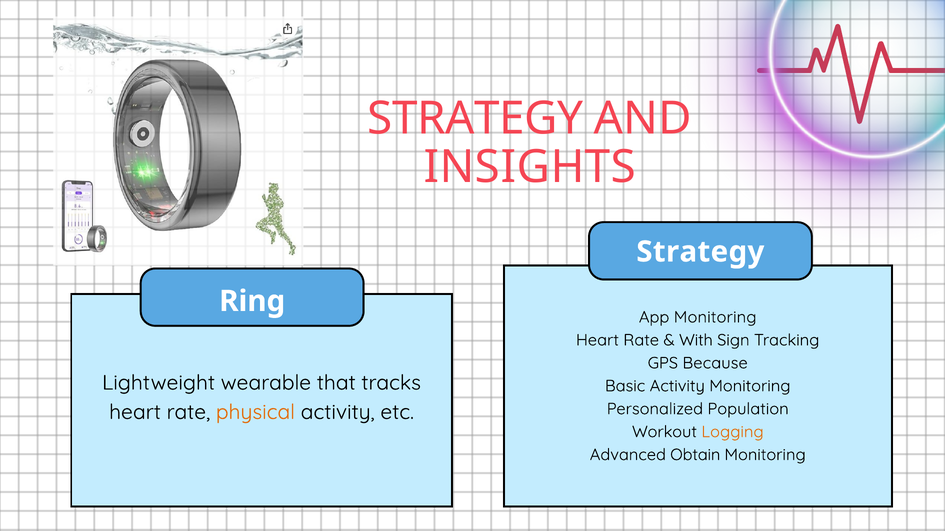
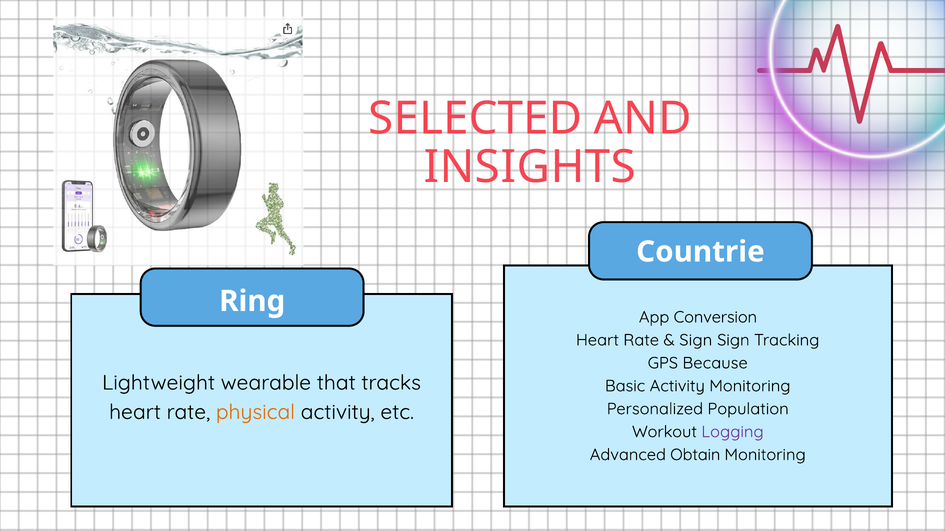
STRATEGY: STRATEGY -> SELECTED (475, 119)
Strategy: Strategy -> Countrie (700, 252)
App Monitoring: Monitoring -> Conversion (715, 317)
With: With -> Sign (696, 340)
Logging colour: orange -> purple (733, 432)
